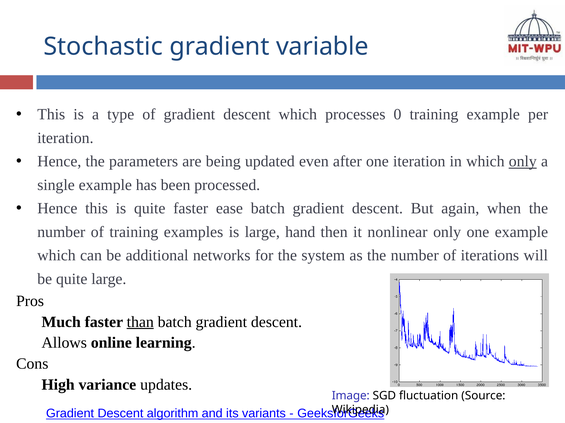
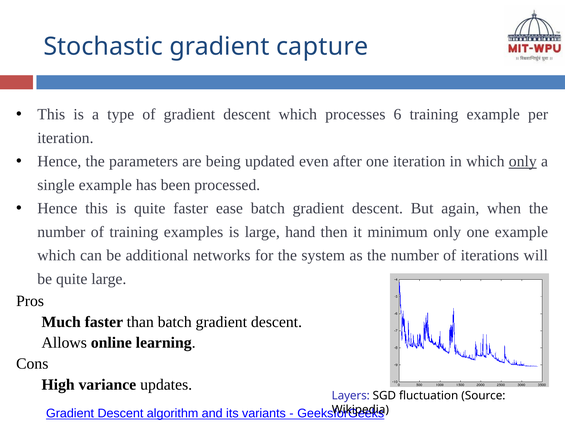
variable: variable -> capture (322, 46)
0: 0 -> 6 (397, 115)
nonlinear: nonlinear -> minimum (398, 232)
than underline: present -> none (140, 322)
Image: Image -> Layers (351, 396)
